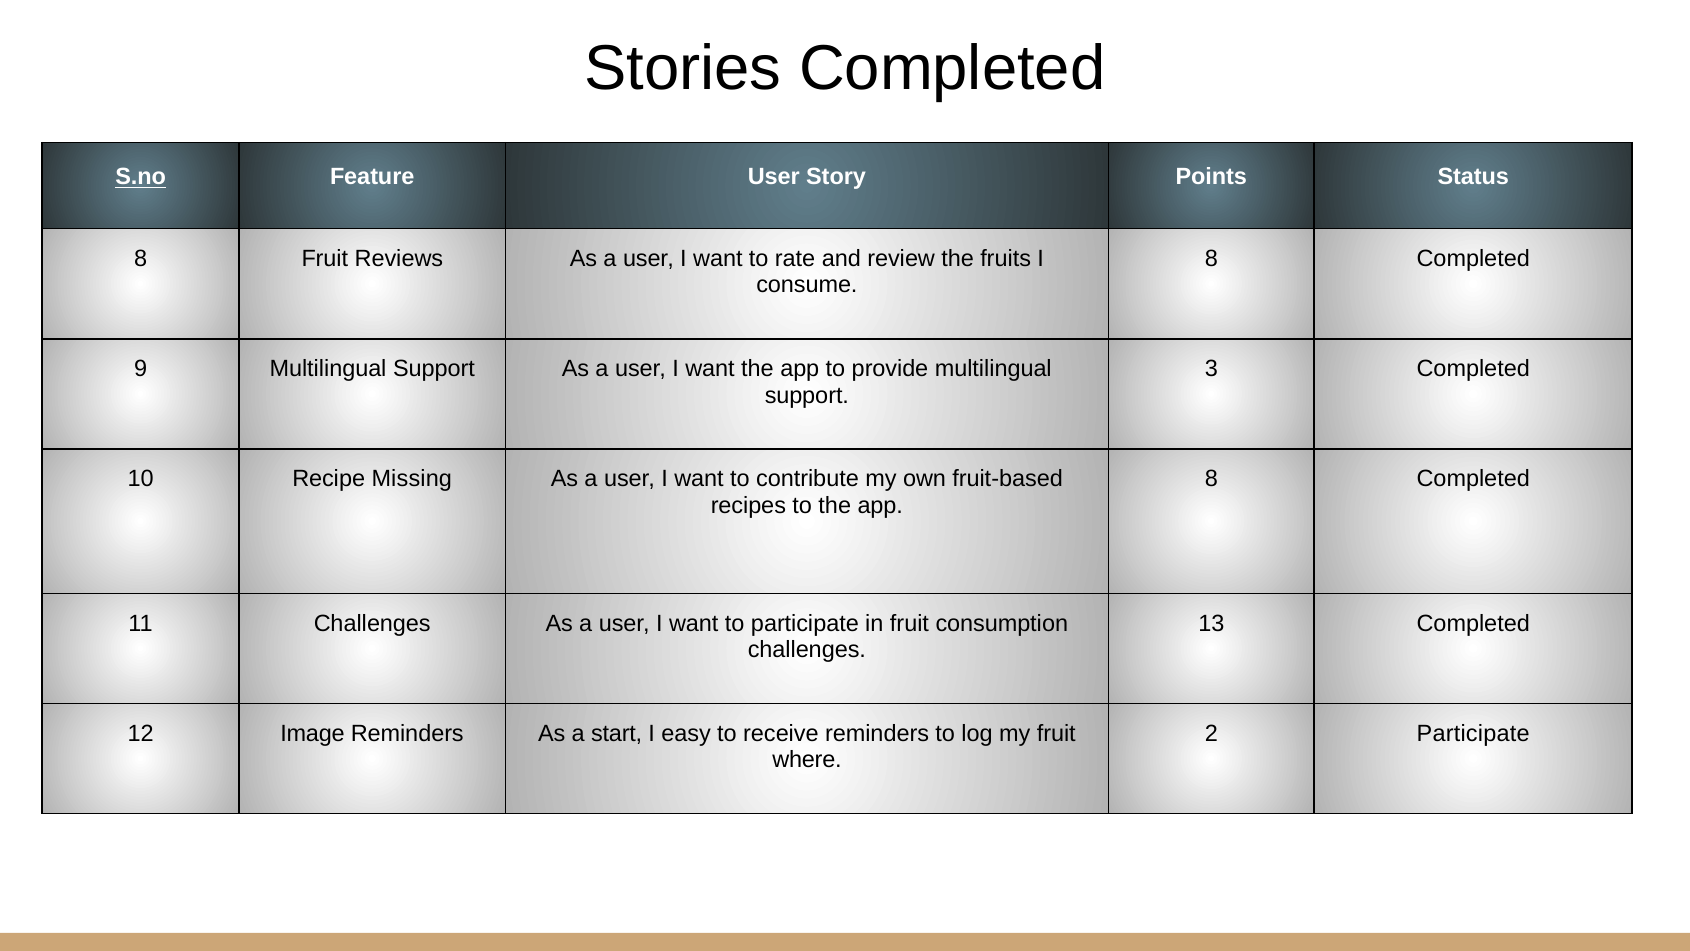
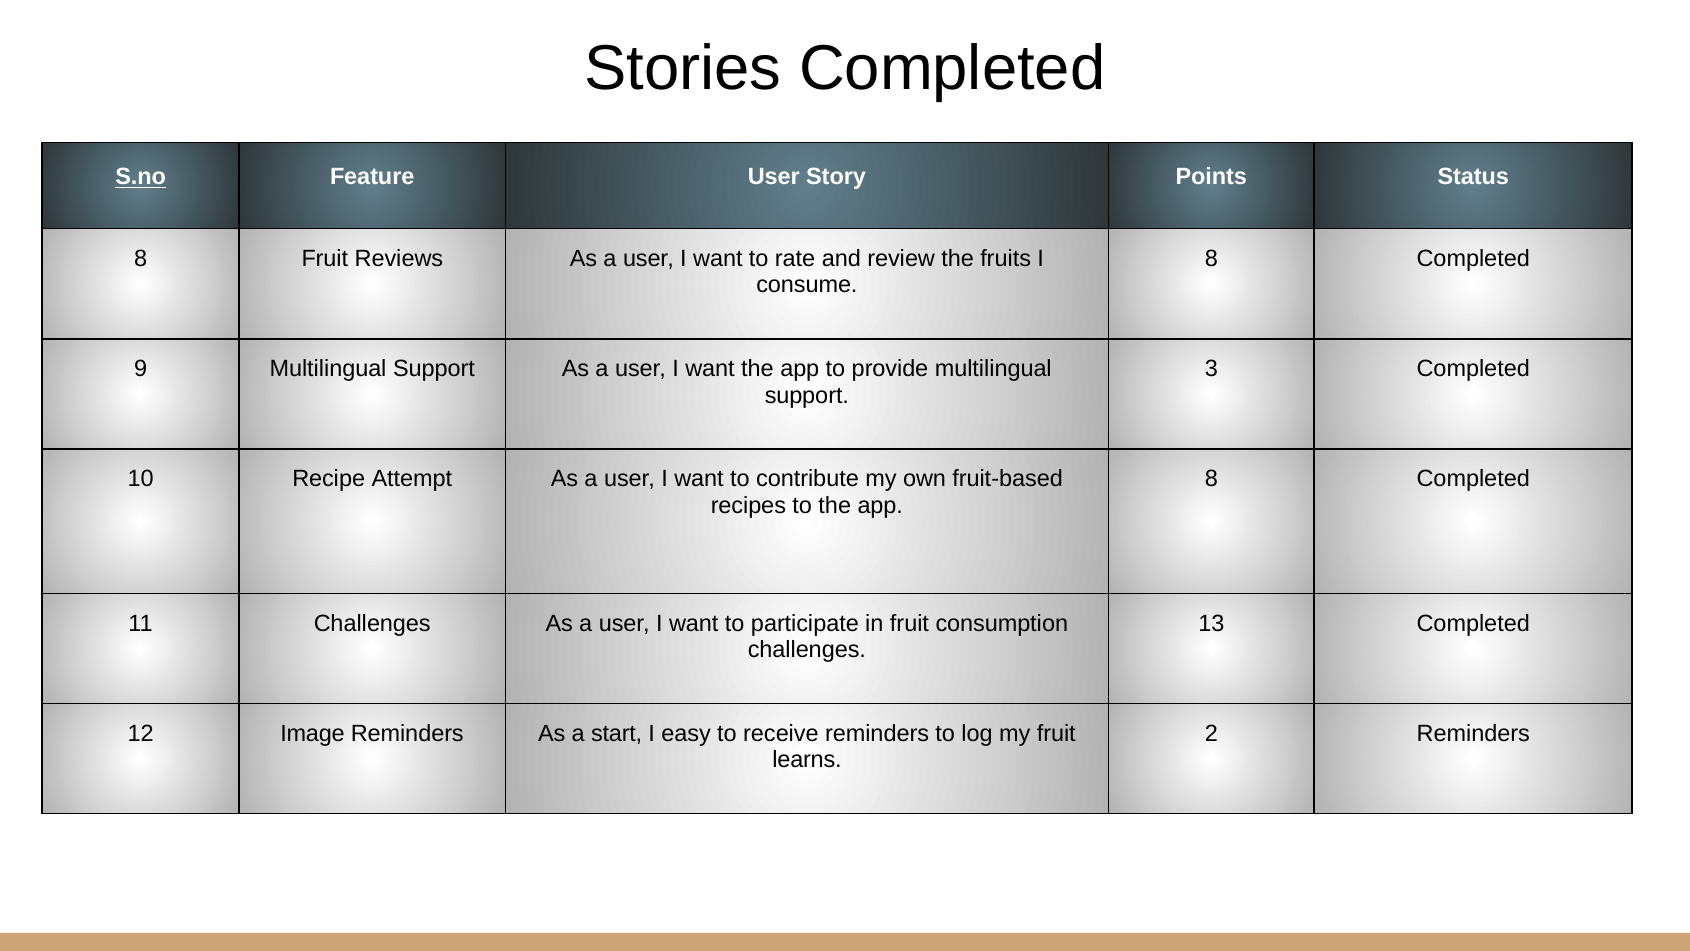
Missing: Missing -> Attempt (412, 479)
2 Participate: Participate -> Reminders (1473, 733)
where: where -> learns (807, 760)
